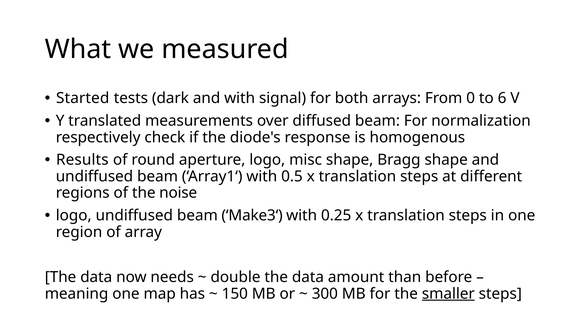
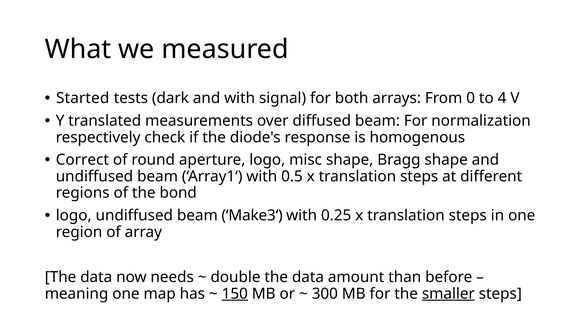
6: 6 -> 4 (502, 98)
Results: Results -> Correct (82, 160)
noise: noise -> bond (178, 193)
150 underline: none -> present (235, 294)
